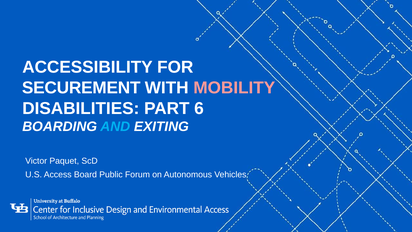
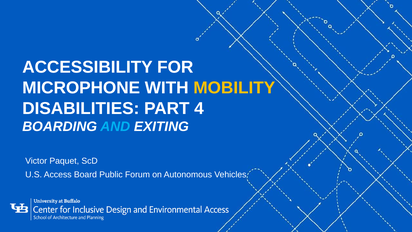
SECUREMENT: SECUREMENT -> MICROPHONE (81, 88)
MOBILITY colour: pink -> yellow (234, 88)
6: 6 -> 4 (199, 108)
